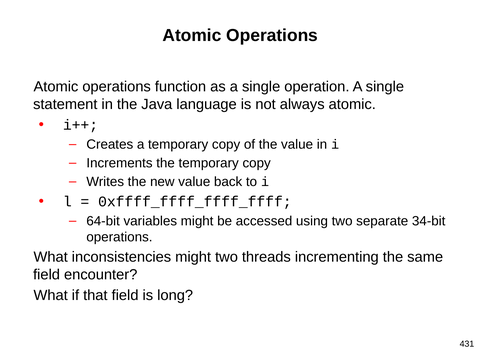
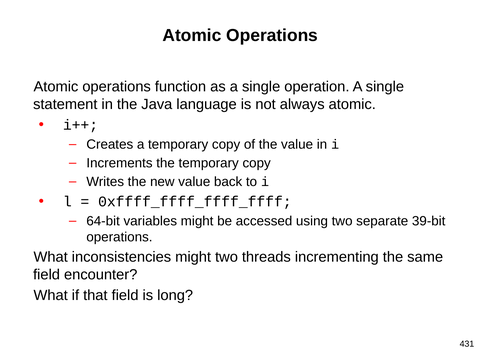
34-bit: 34-bit -> 39-bit (429, 221)
